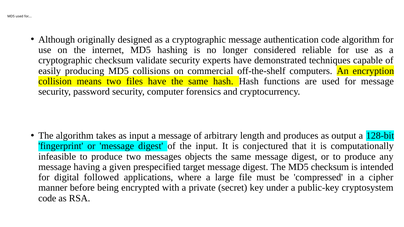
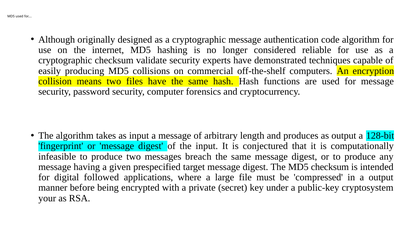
objects: objects -> breach (198, 157)
a cipher: cipher -> output (381, 178)
code: code -> your (47, 198)
